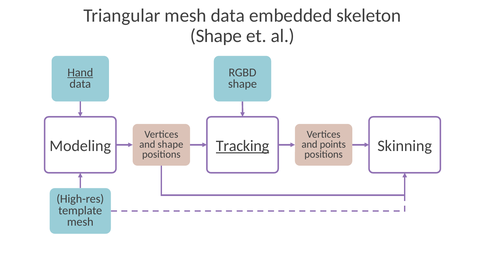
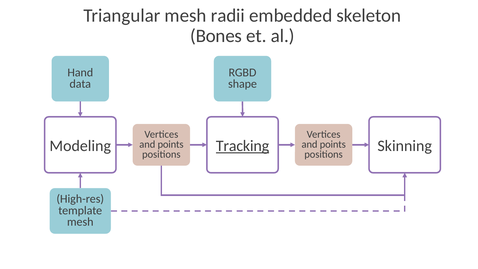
mesh data: data -> radii (228, 16)
Shape: Shape -> Bones (216, 36)
Hand underline: present -> none (80, 72)
shape: shape -> points (171, 144)
